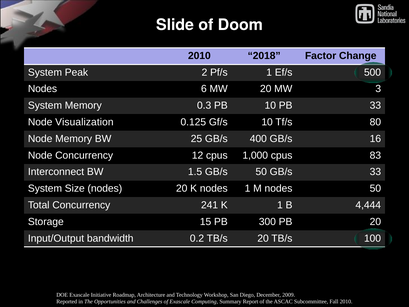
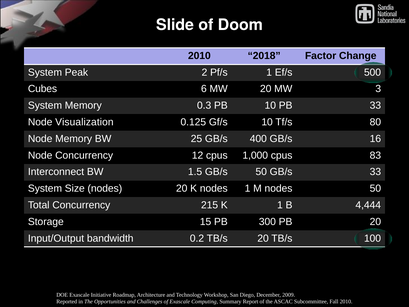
Nodes: Nodes -> Cubes (42, 89)
241: 241 -> 215 (210, 205)
